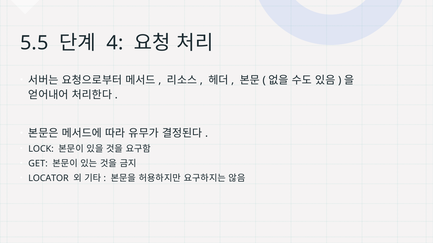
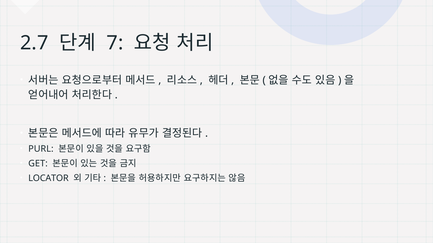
5.5: 5.5 -> 2.7 (34, 43)
4: 4 -> 7 (115, 43)
LOCK: LOCK -> PURL (41, 149)
